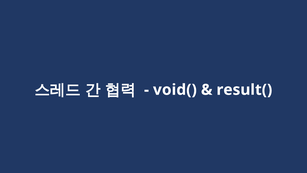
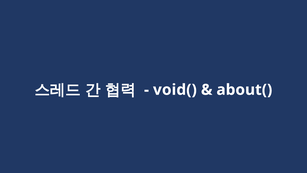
result(: result( -> about( (244, 90)
